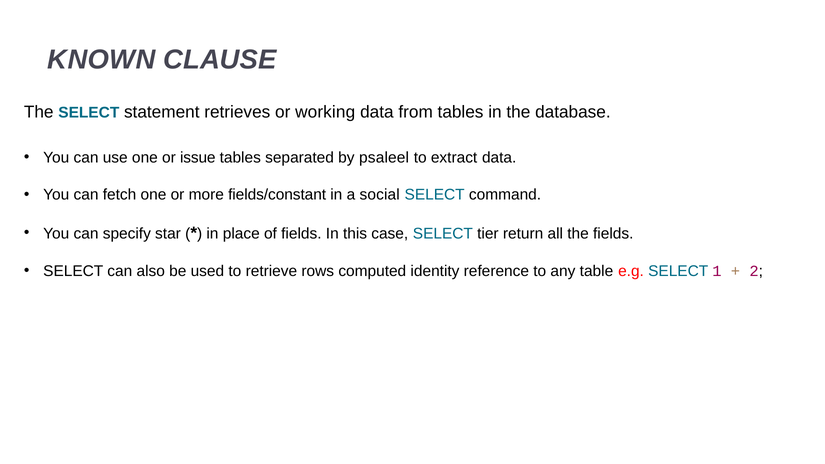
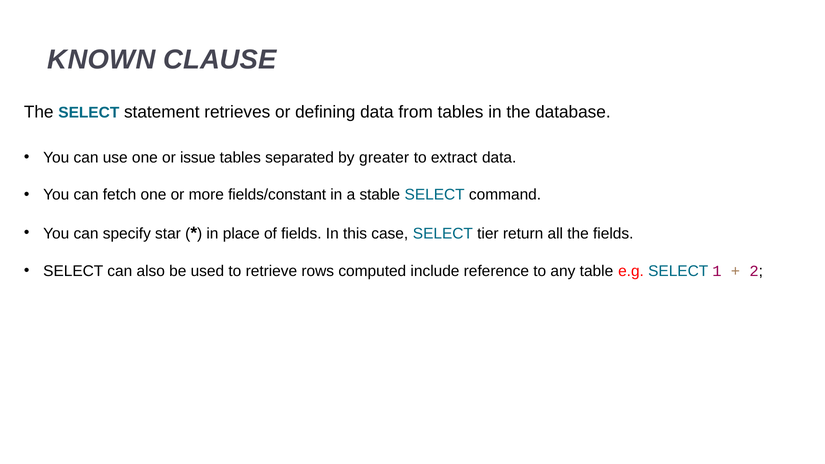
working: working -> defining (325, 112)
psaleel: psaleel -> greater (384, 158)
social: social -> stable (380, 195)
identity: identity -> include (435, 271)
